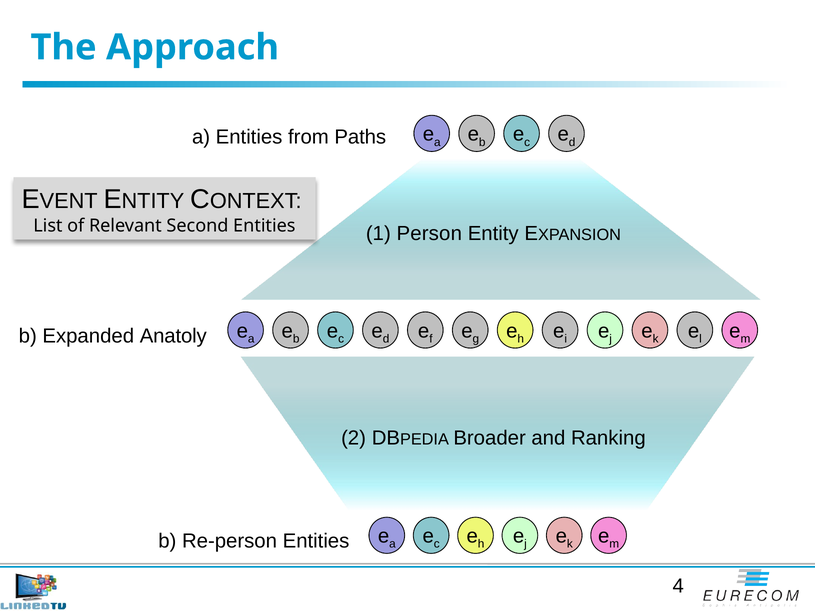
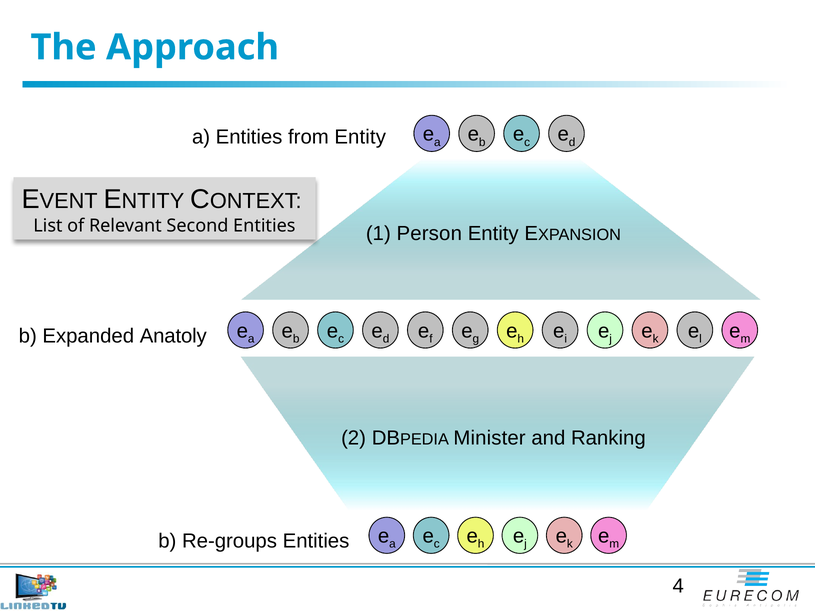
from Paths: Paths -> Entity (360, 137)
Broader: Broader -> Minister (490, 438)
Re-person: Re-person -> Re-groups (230, 541)
